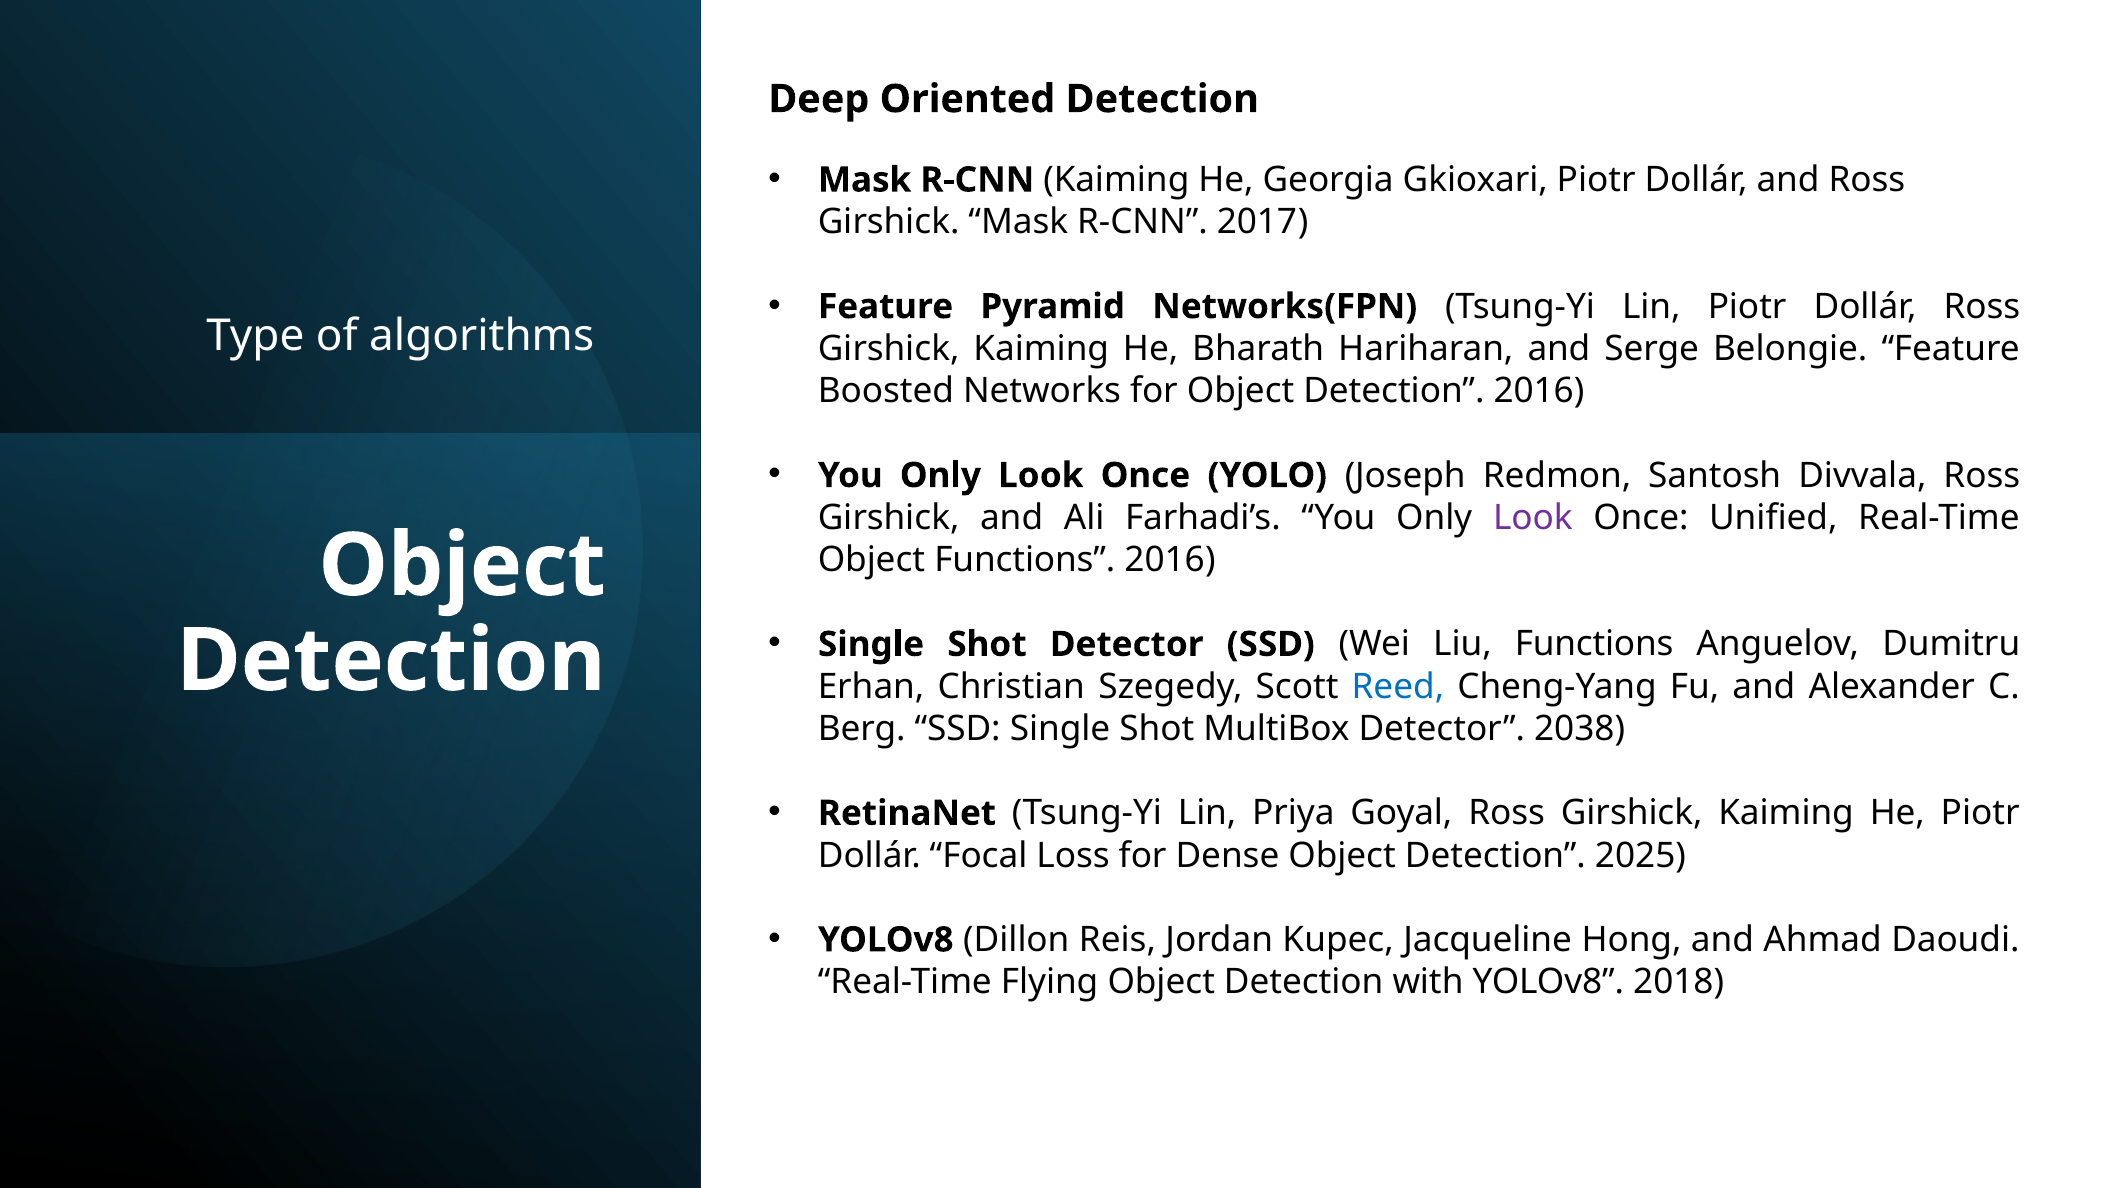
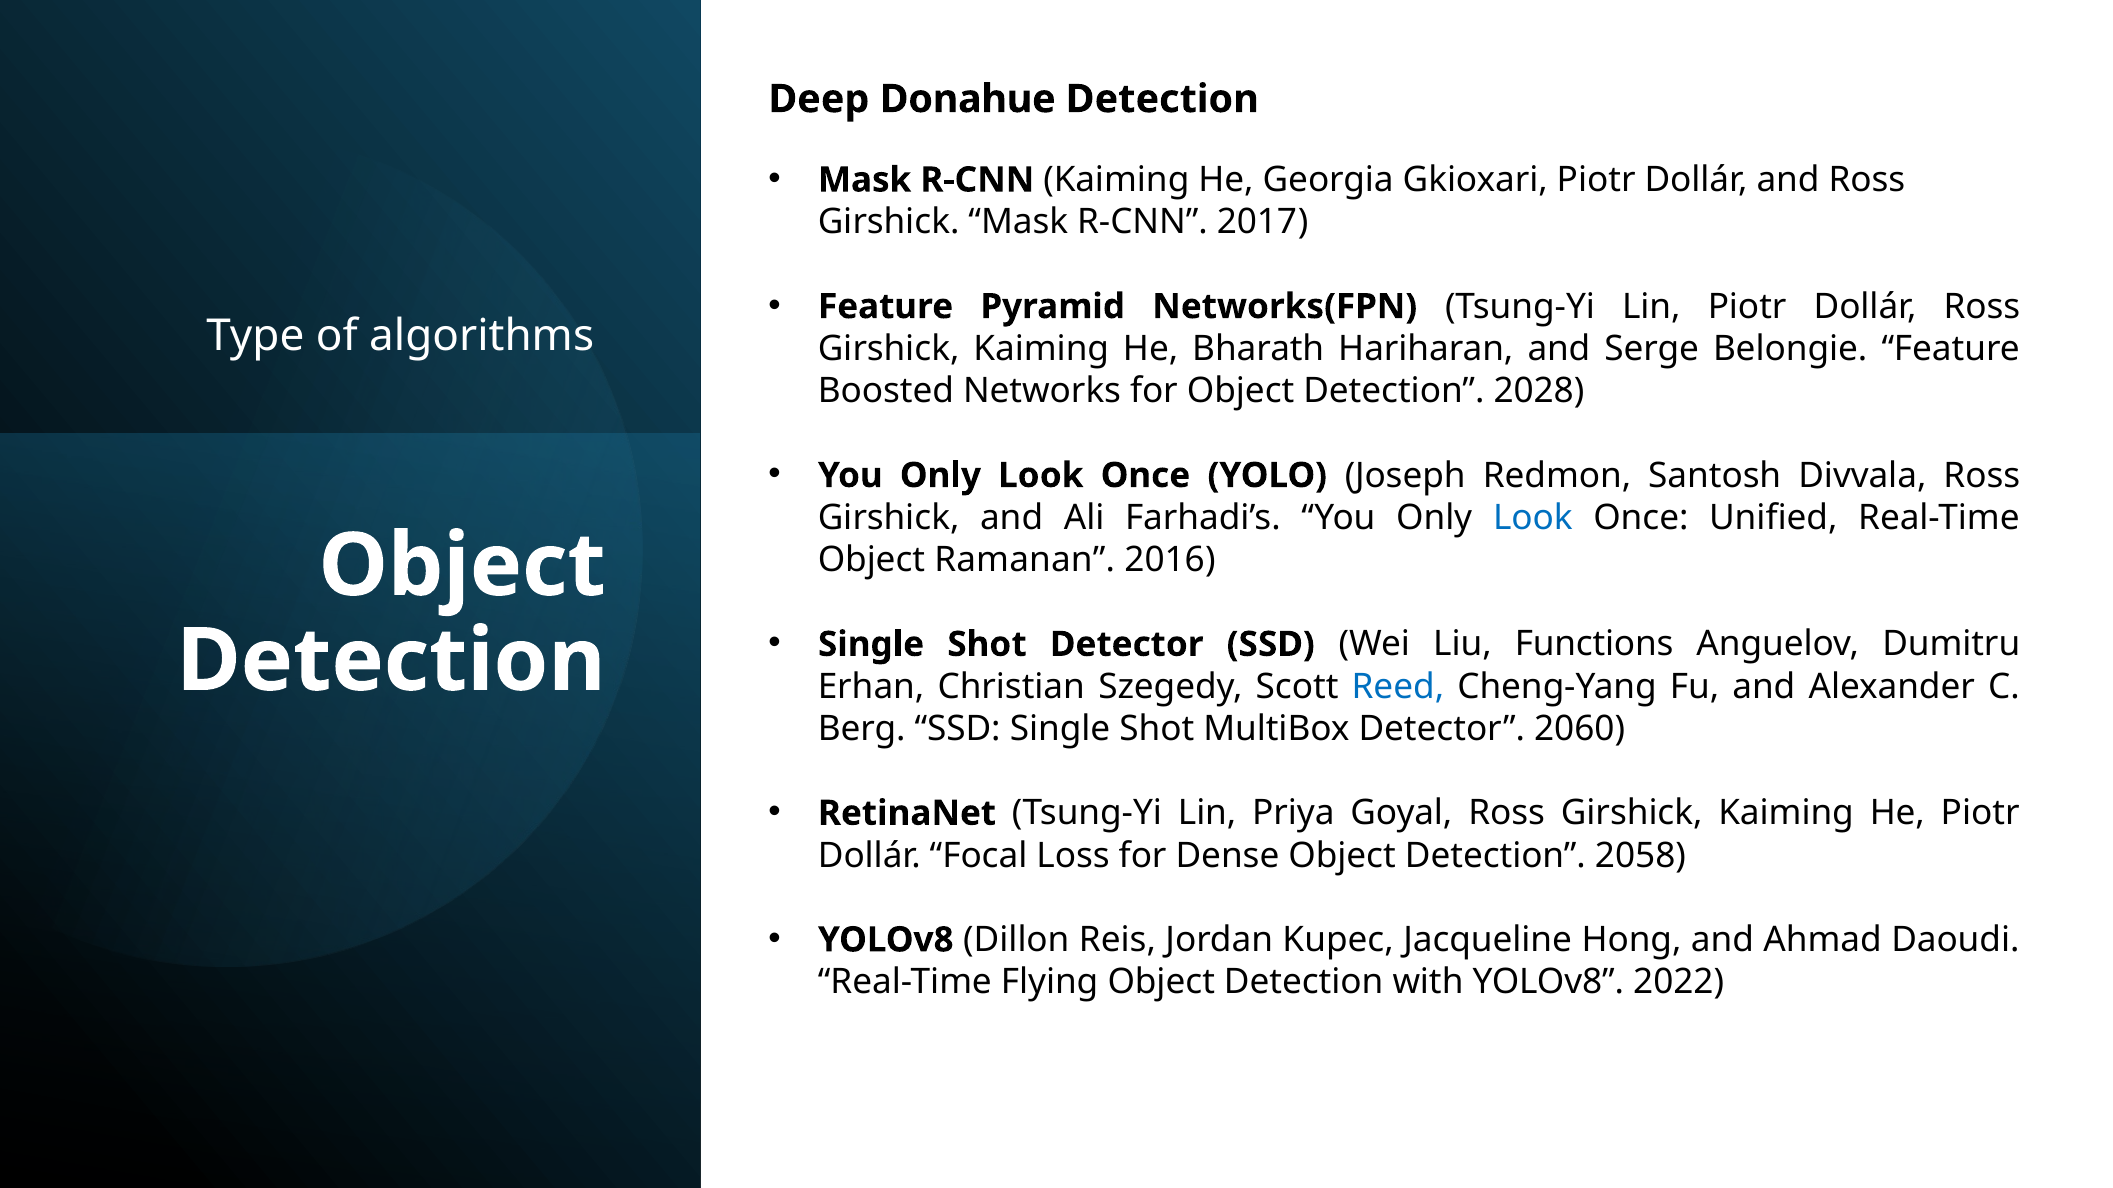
Oriented: Oriented -> Donahue (968, 99)
Detection 2016: 2016 -> 2028 (1539, 391)
Look colour: purple -> blue (1533, 518)
Object Functions: Functions -> Ramanan (1025, 560)
2038: 2038 -> 2060 (1580, 729)
2025: 2025 -> 2058 (1640, 856)
2018: 2018 -> 2022 (1679, 983)
